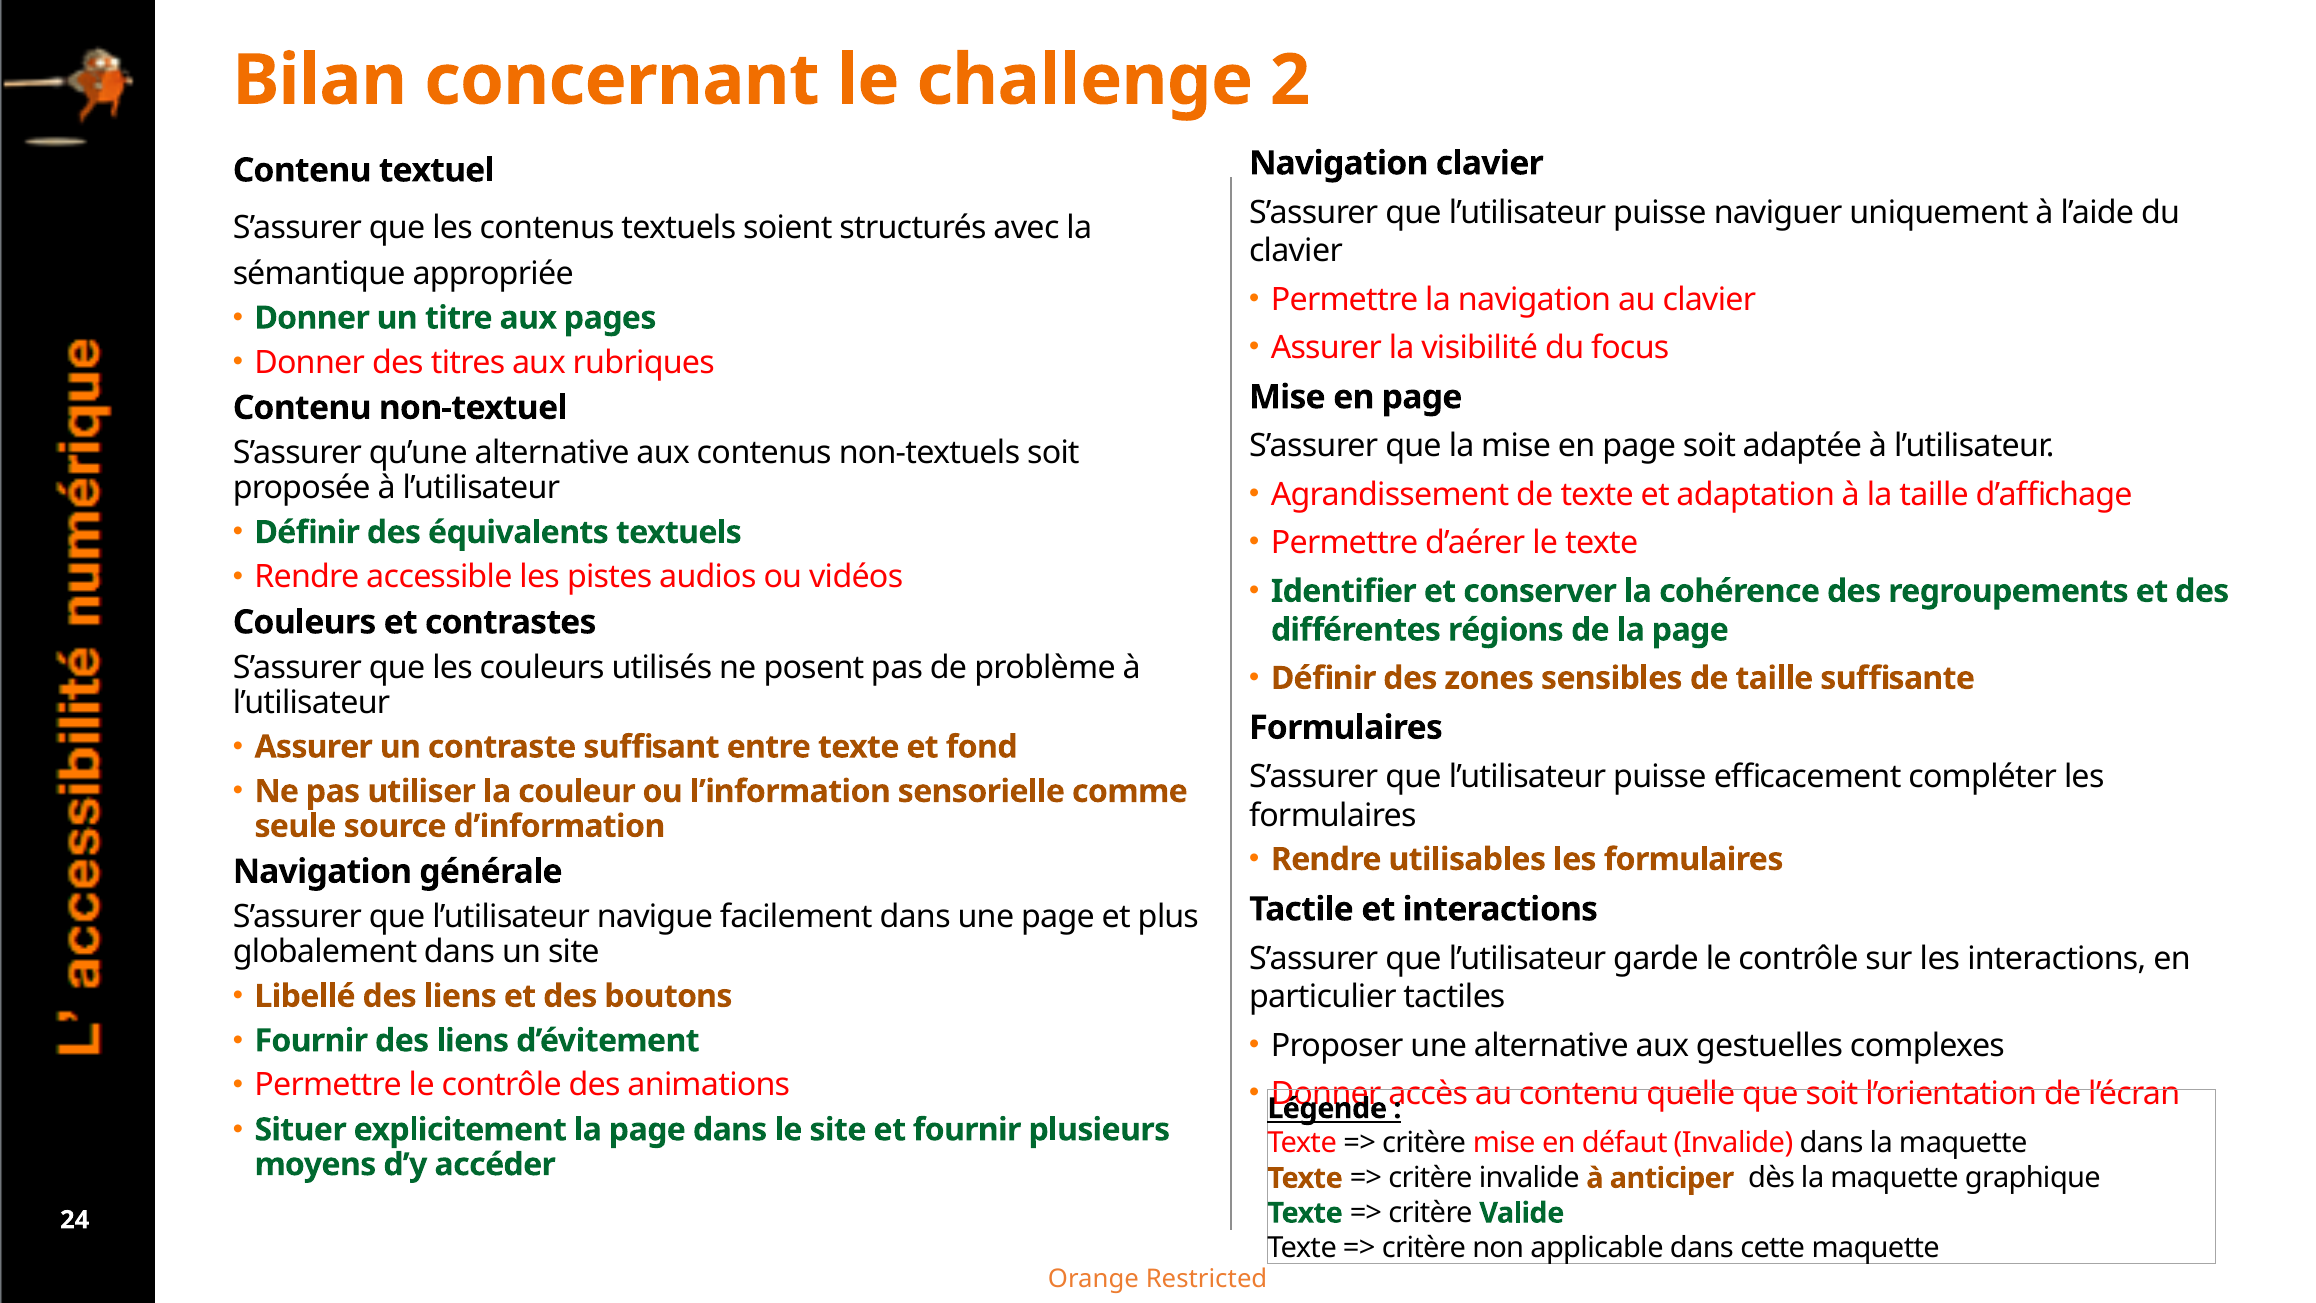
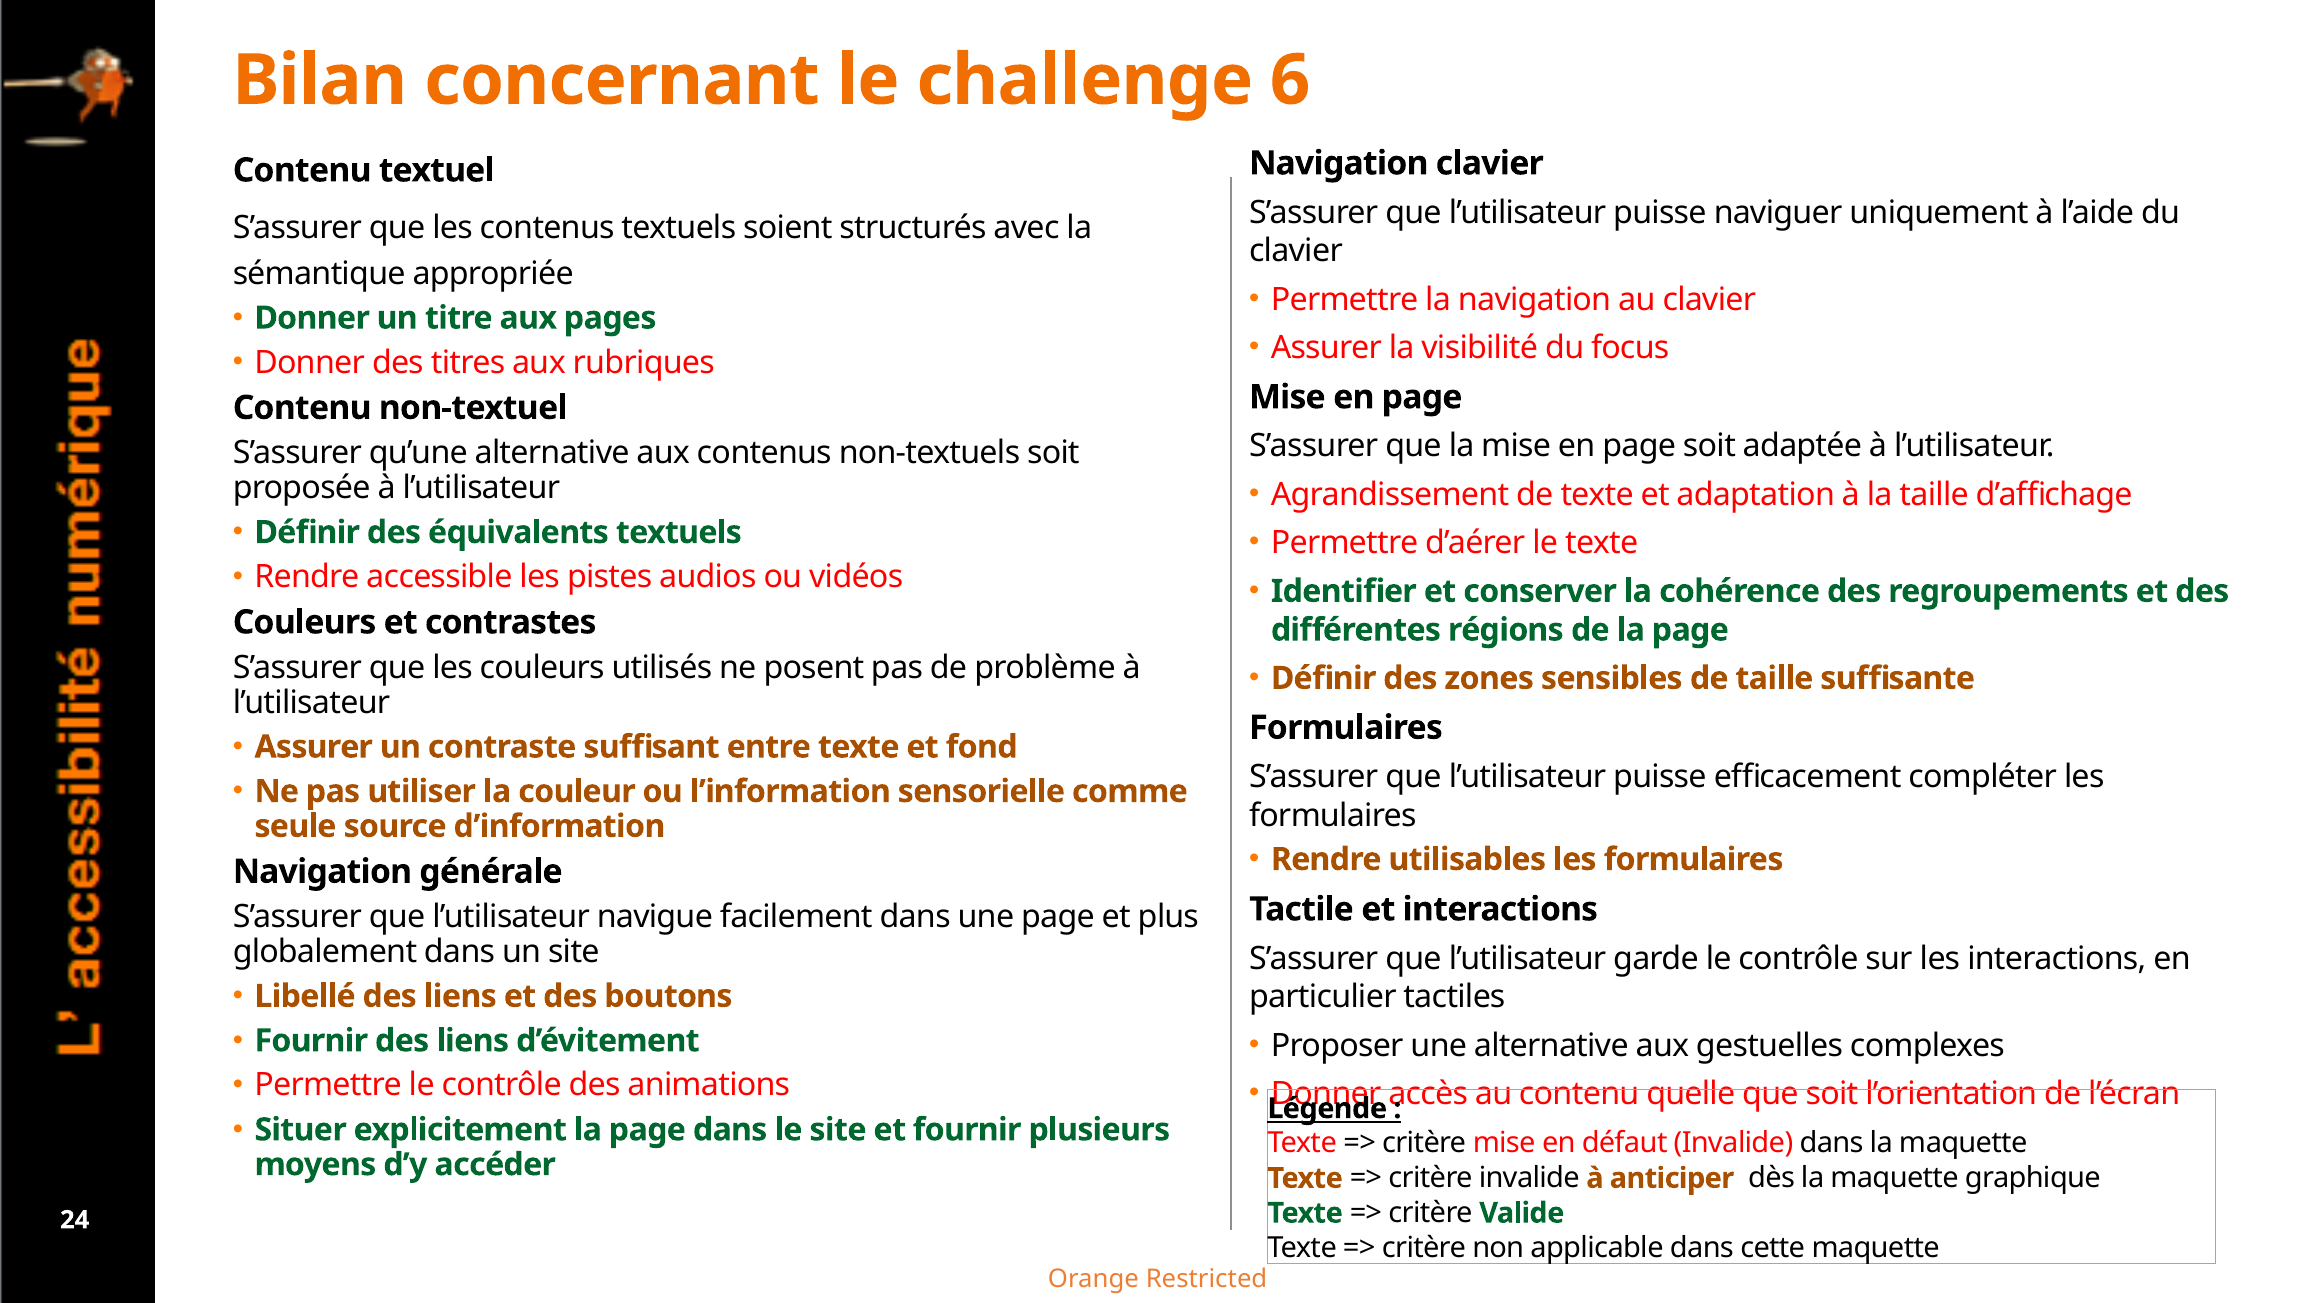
2: 2 -> 6 (1290, 80)
